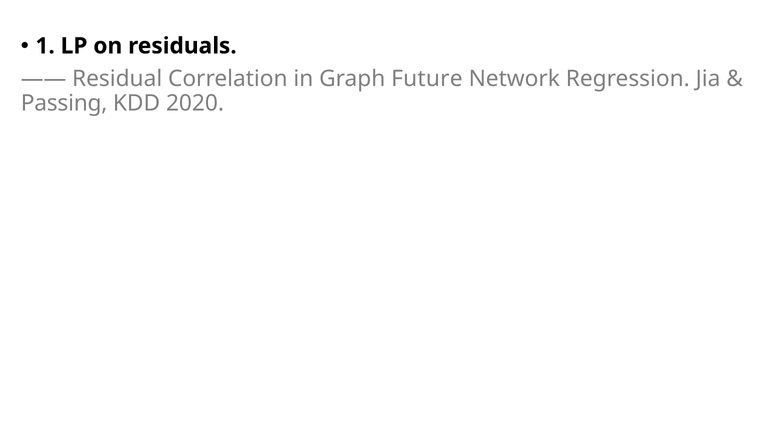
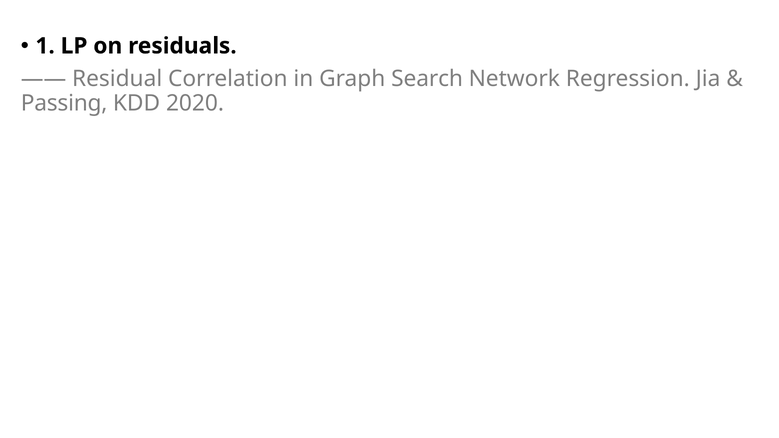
Future: Future -> Search (427, 79)
